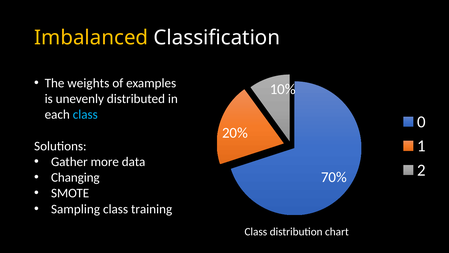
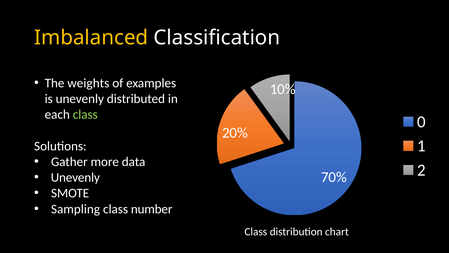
class colour: light blue -> light green (85, 114)
Changing: Changing -> Unevenly (75, 177)
training: training -> number (152, 209)
